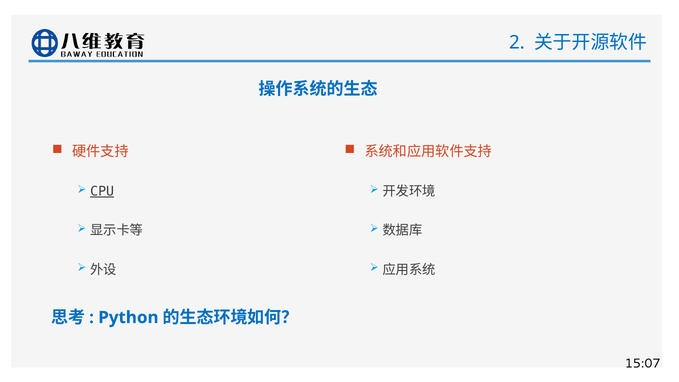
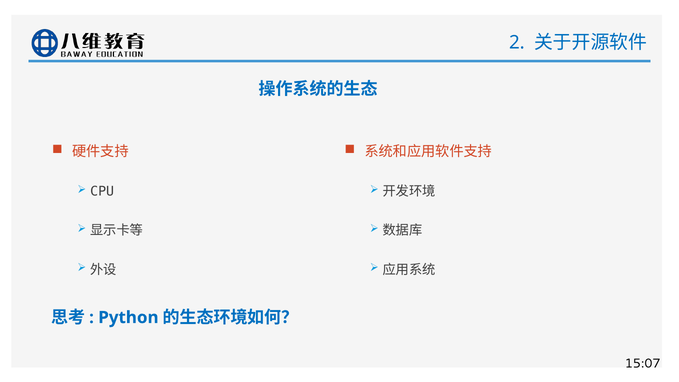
CPU underline: present -> none (102, 191)
